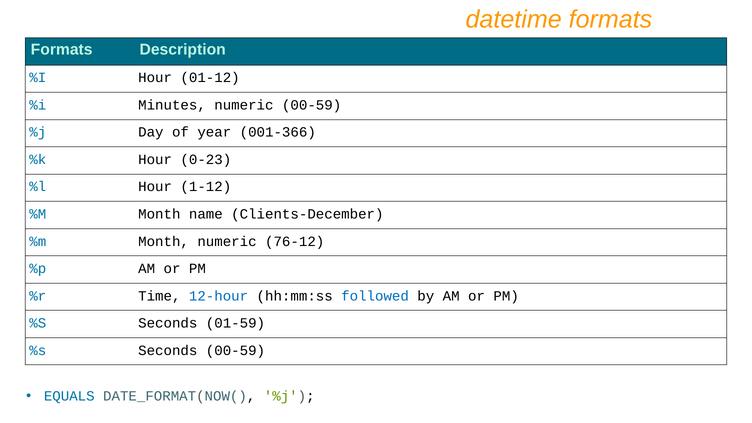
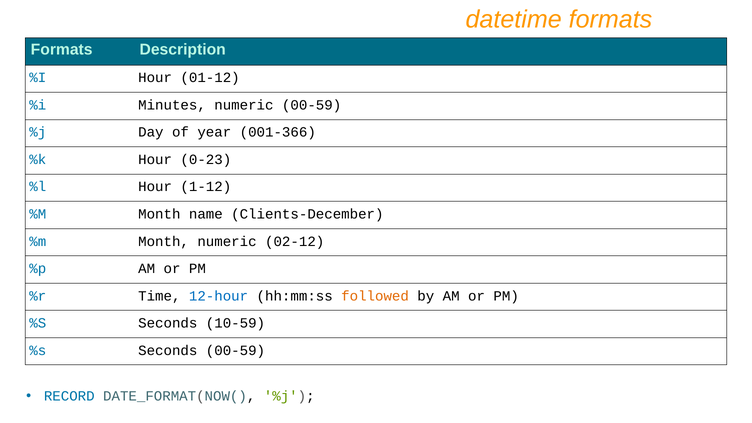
76-12: 76-12 -> 02-12 (295, 241)
followed colour: blue -> orange (375, 296)
01-59: 01-59 -> 10-59 (235, 323)
EQUALS: EQUALS -> RECORD (69, 396)
